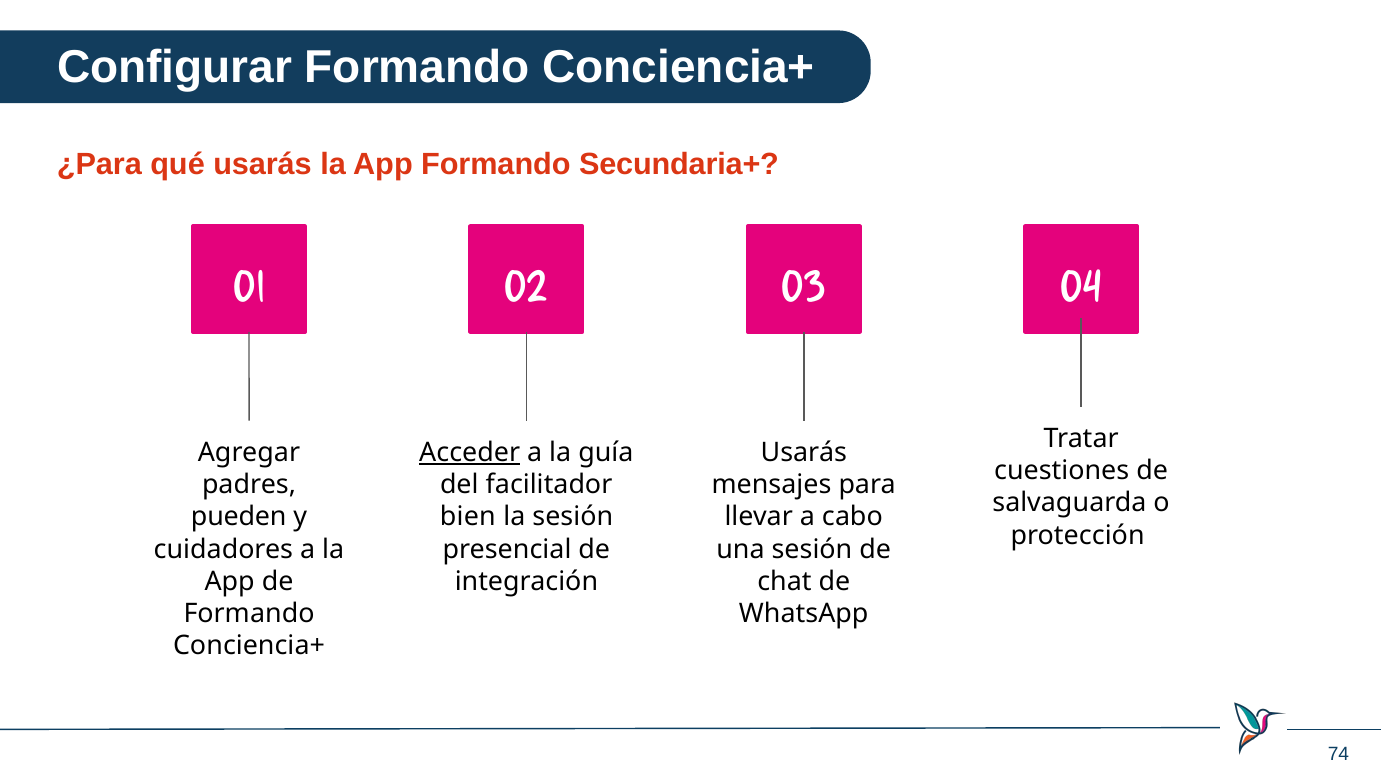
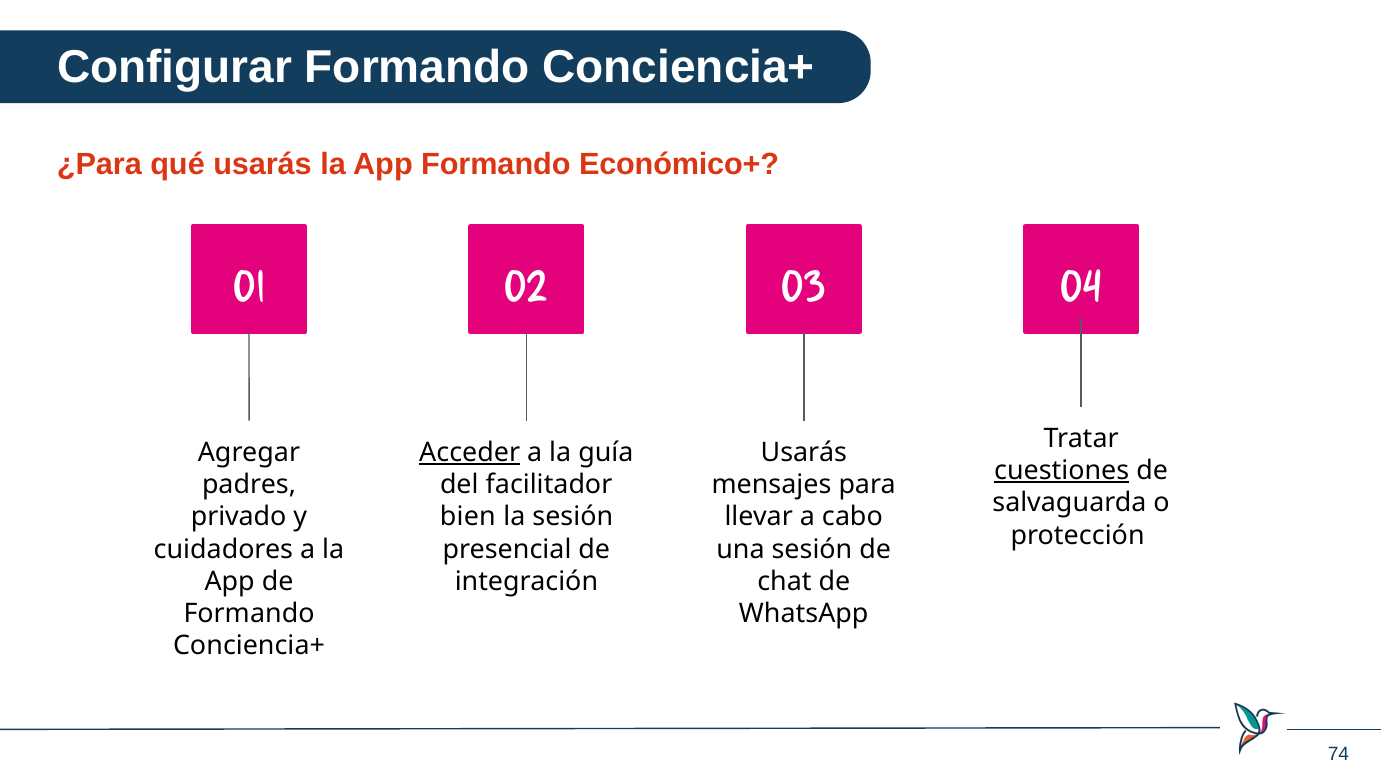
Secundaria+: Secundaria+ -> Económico+ (679, 165)
cuestiones underline: none -> present (1062, 471)
pueden: pueden -> privado (239, 517)
